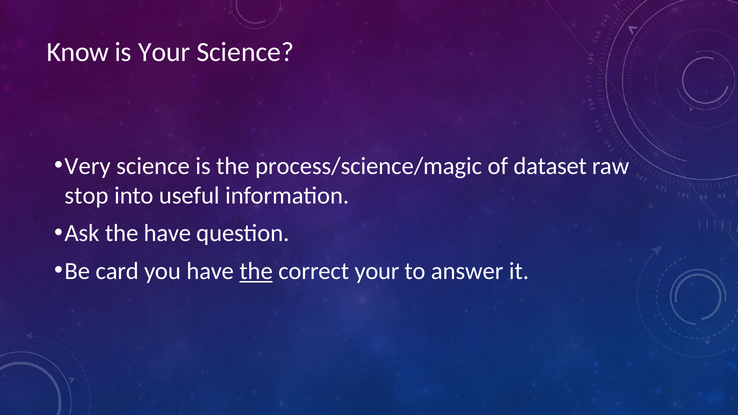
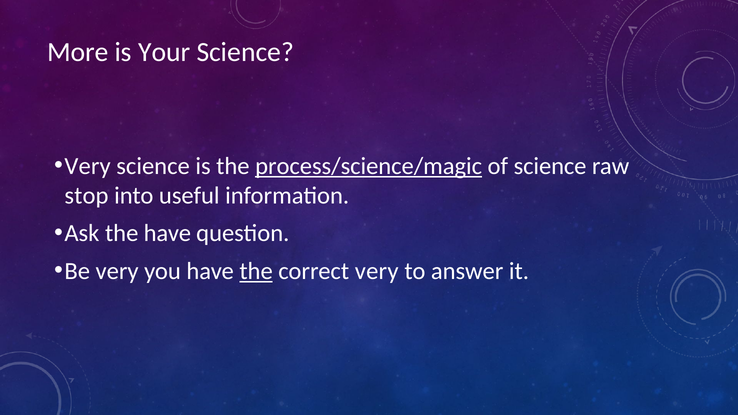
Know: Know -> More (78, 52)
process/science/magic underline: none -> present (369, 166)
of dataset: dataset -> science (550, 166)
Be card: card -> very (117, 271)
correct your: your -> very (377, 271)
